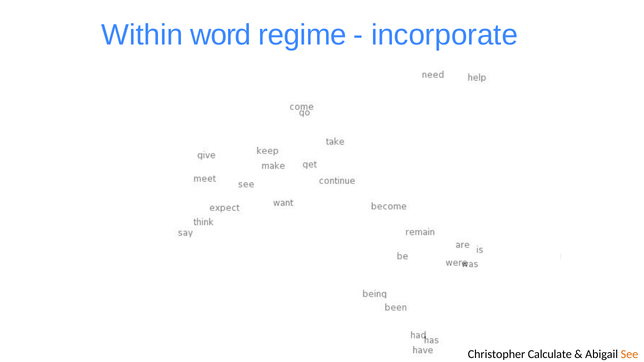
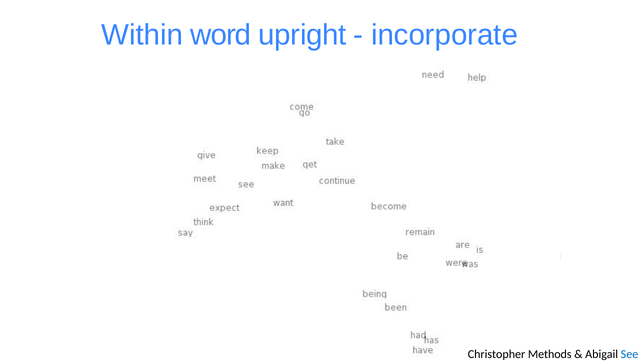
regime: regime -> upright (302, 35)
Calculate: Calculate -> Methods (550, 354)
See colour: orange -> blue (630, 354)
